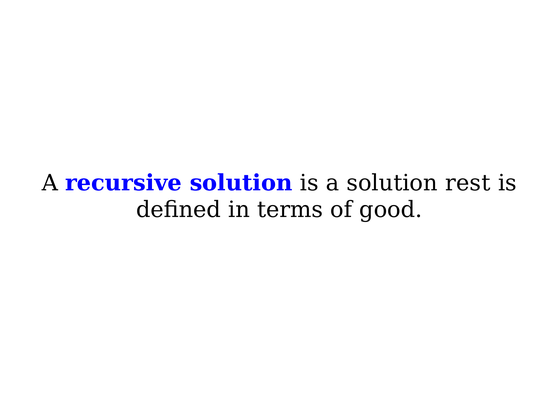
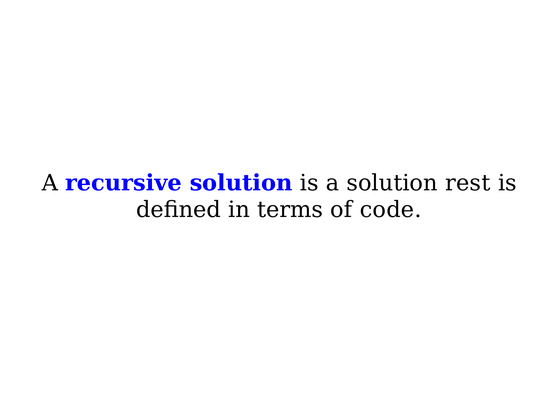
good: good -> code (391, 210)
